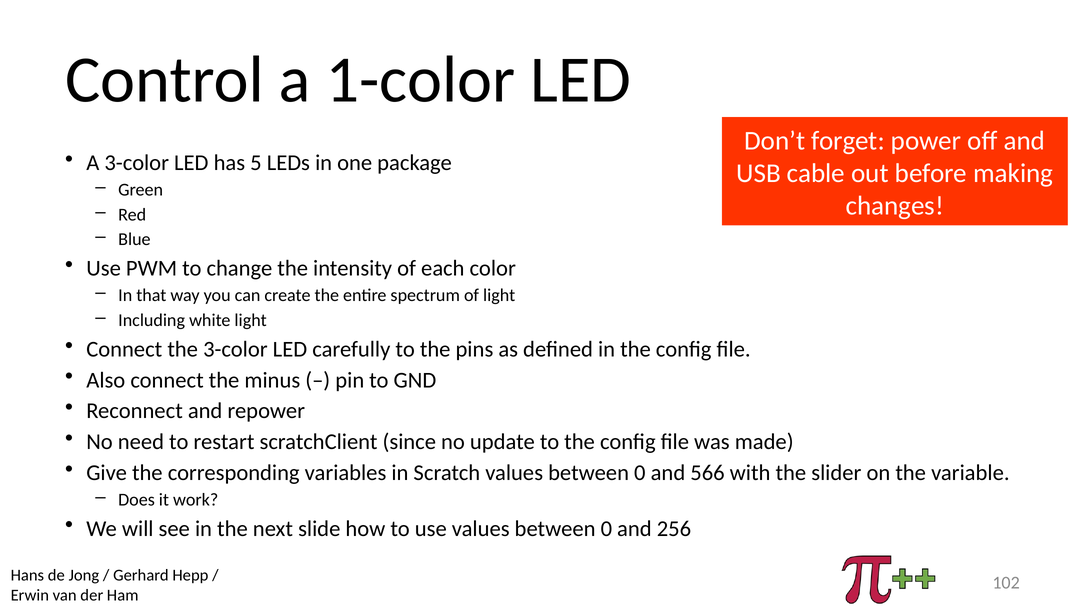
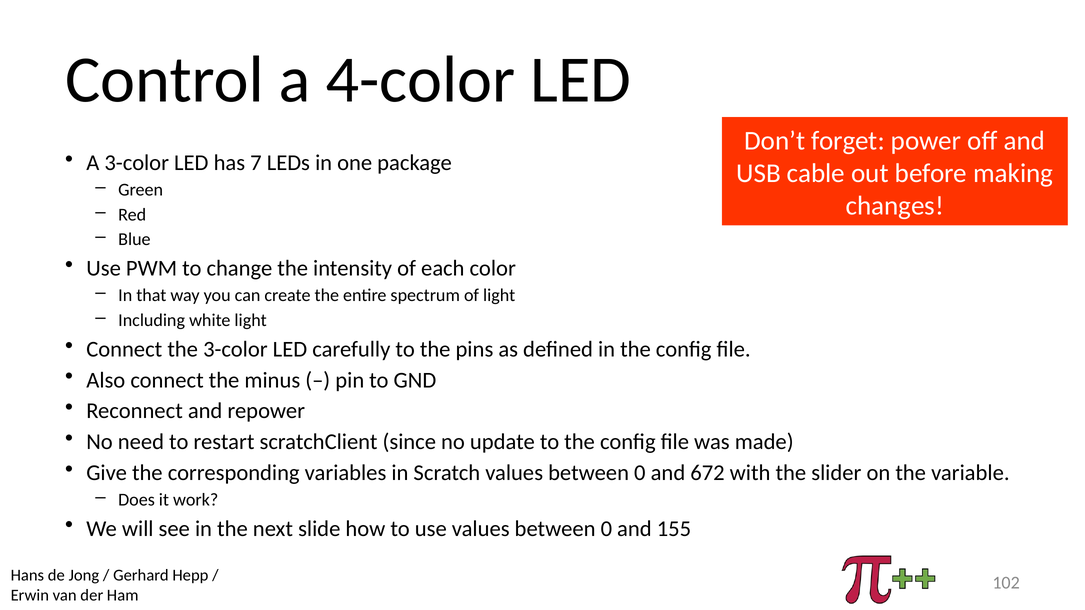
1-color: 1-color -> 4-color (420, 80)
5: 5 -> 7 (256, 163)
566: 566 -> 672 (707, 473)
256: 256 -> 155 (674, 529)
